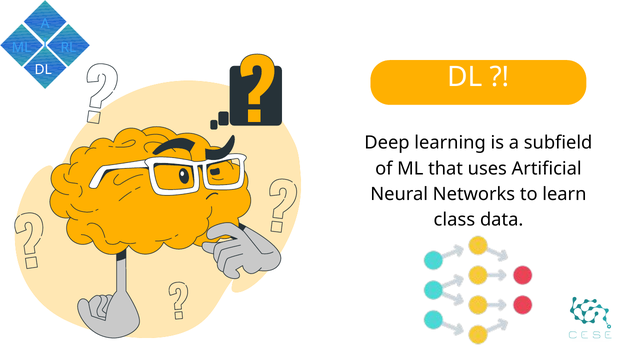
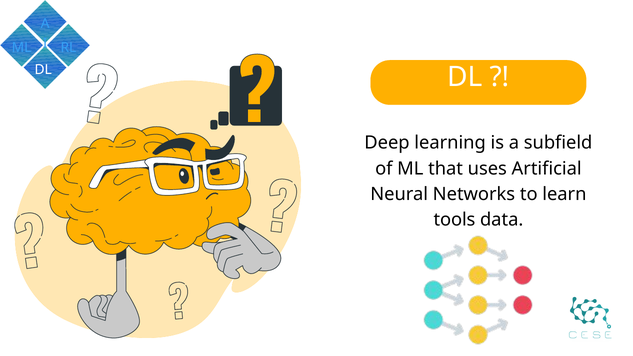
class: class -> tools (454, 220)
